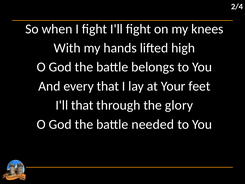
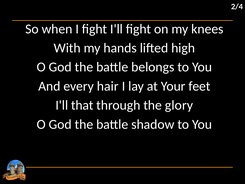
every that: that -> hair (108, 86)
needed: needed -> shadow (153, 124)
